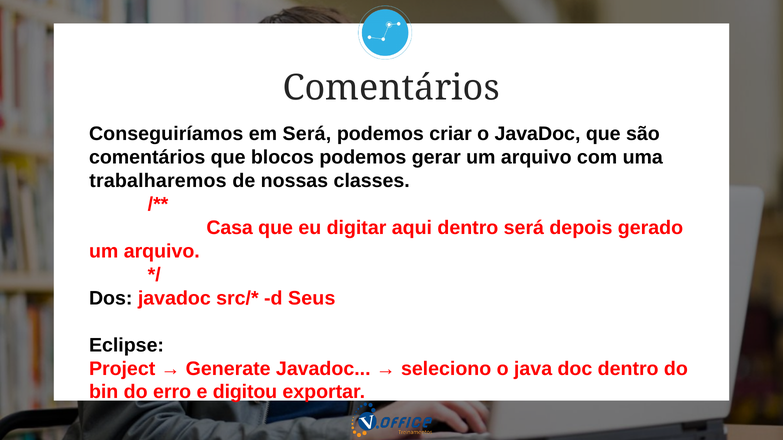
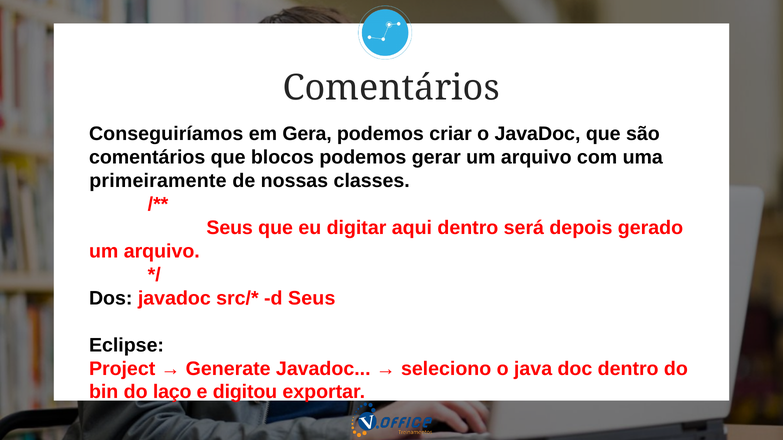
em Será: Será -> Gera (307, 134)
trabalharemos: trabalharemos -> primeiramente (158, 181)
Casa: Casa -> Seus (230, 228)
erro: erro -> laço (172, 392)
